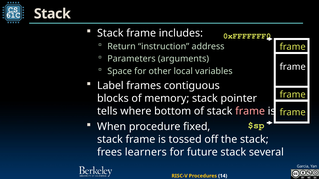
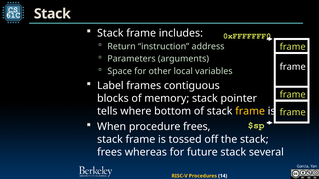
frame colour: pink -> yellow (250, 111)
procedure fixed: fixed -> frees (197, 127)
learners: learners -> whereas (146, 152)
